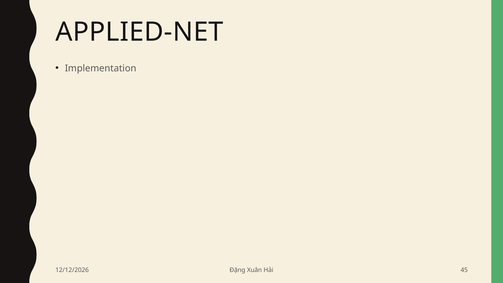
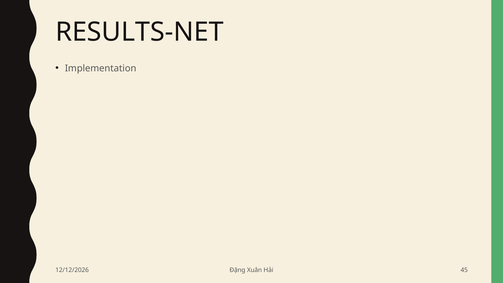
APPLIED-NET: APPLIED-NET -> RESULTS-NET (139, 32)
